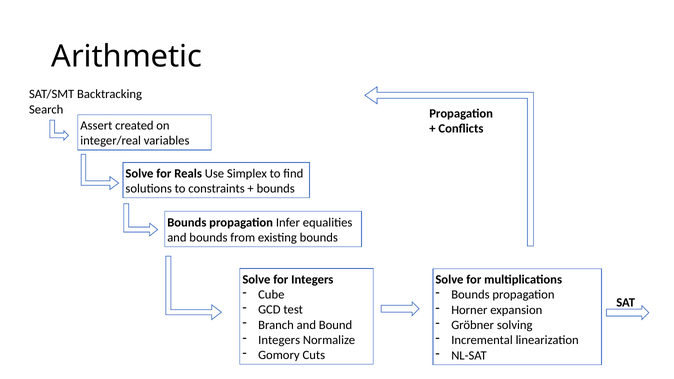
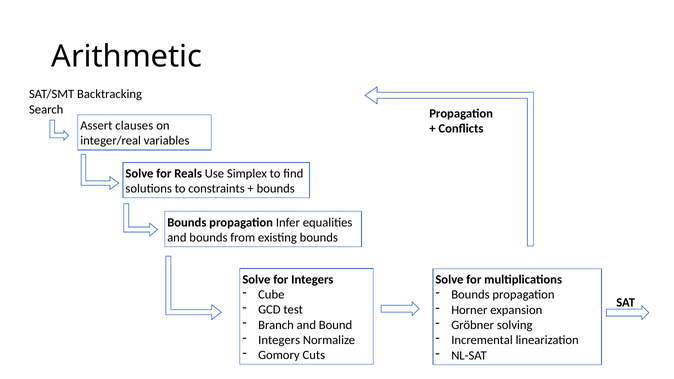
created: created -> clauses (134, 126)
